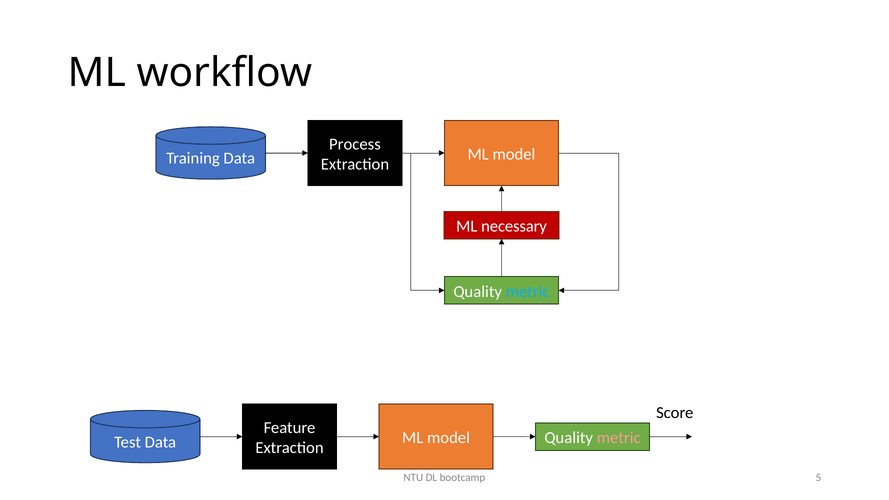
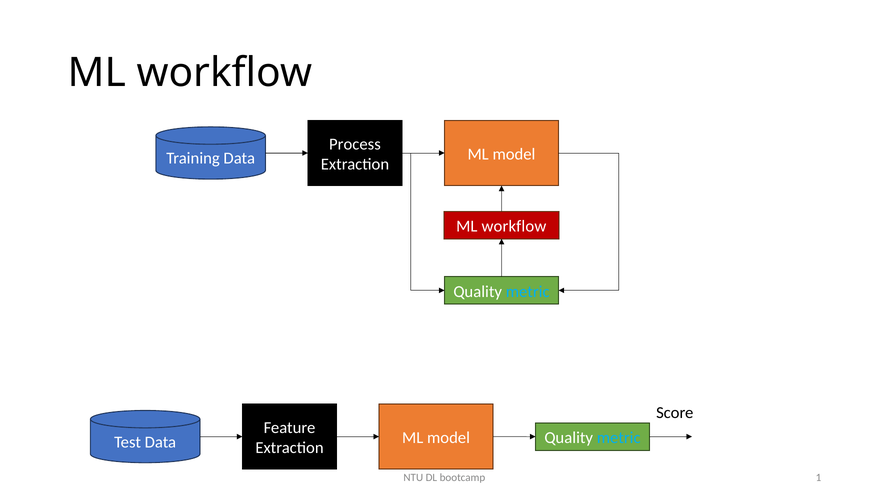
necessary: necessary -> workflow (514, 226)
metric colour: pink -> light blue (619, 438)
5: 5 -> 1 (818, 477)
